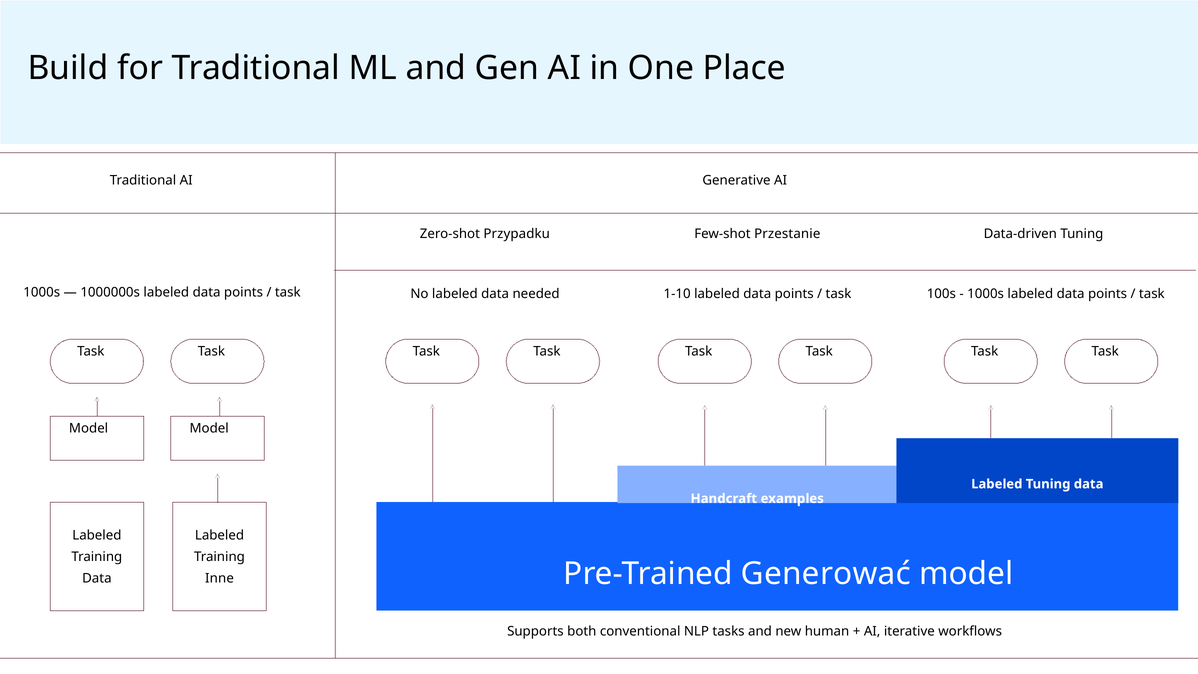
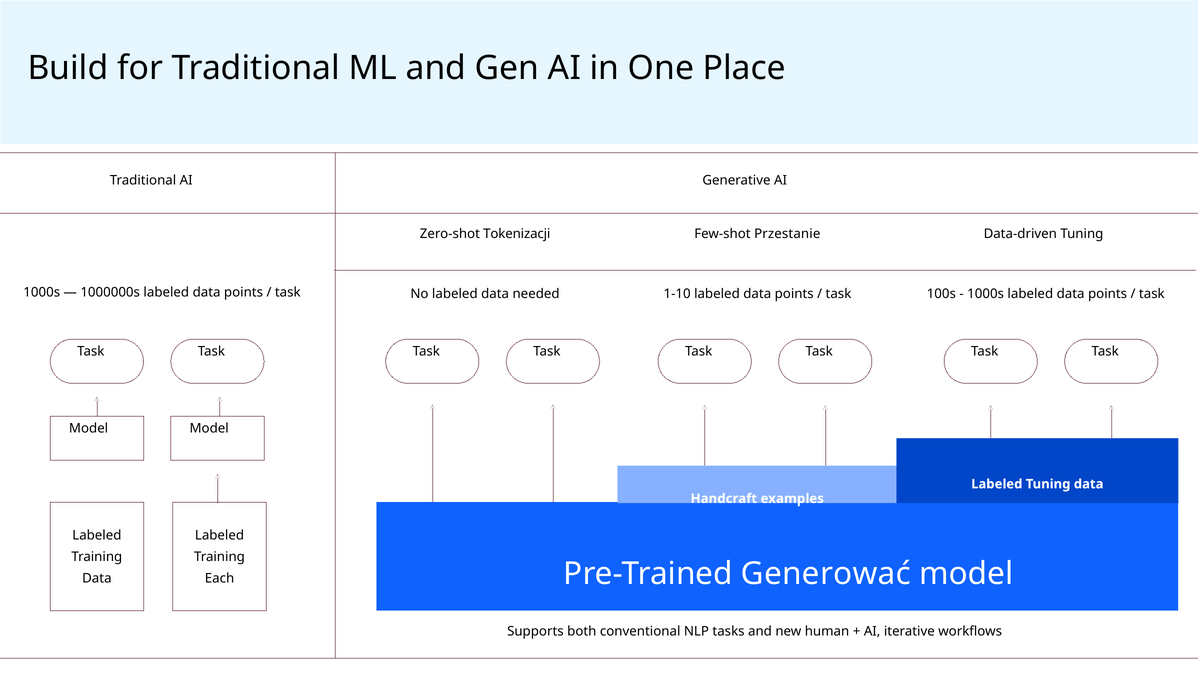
Przypadku: Przypadku -> Tokenizacji (517, 234)
Inne: Inne -> Each (220, 578)
